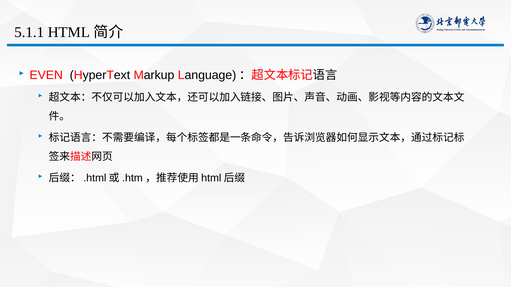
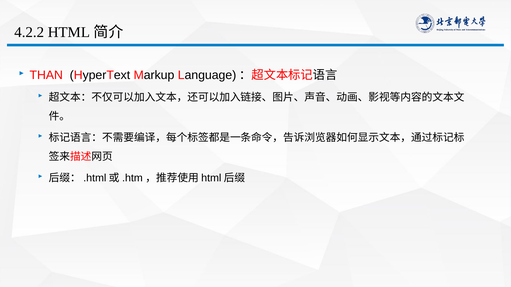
5.1.1: 5.1.1 -> 4.2.2 (29, 32)
EVEN: EVEN -> THAN (46, 75)
